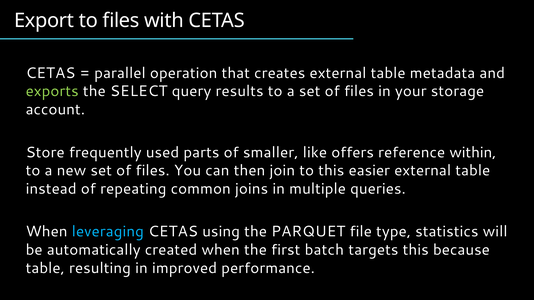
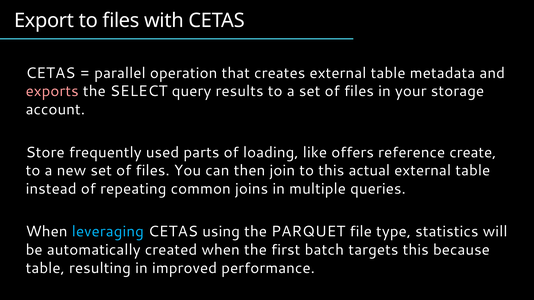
exports colour: light green -> pink (52, 91)
smaller: smaller -> loading (271, 153)
within: within -> create (473, 153)
easier: easier -> actual (369, 171)
